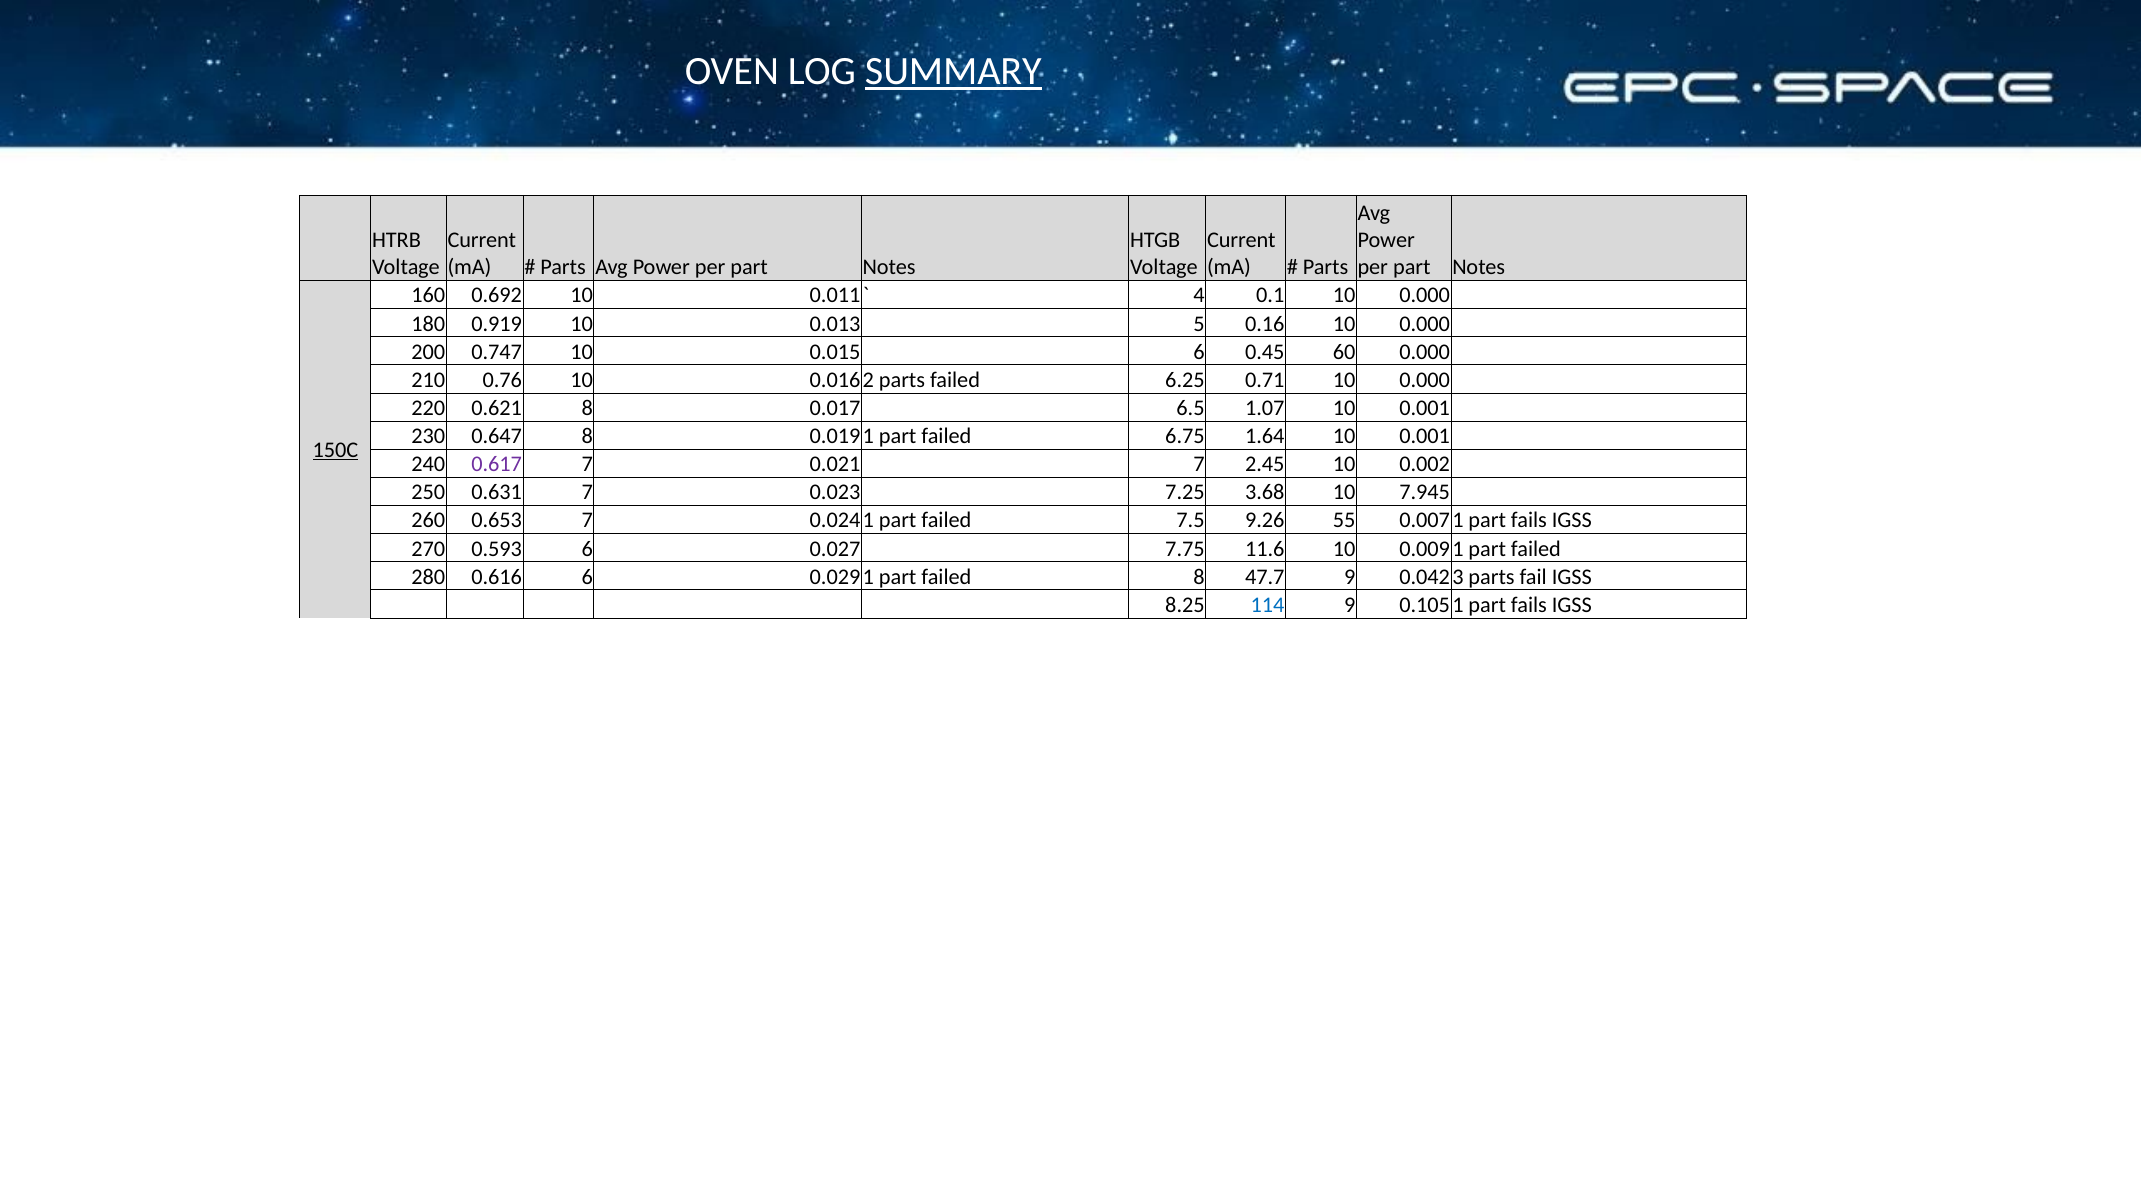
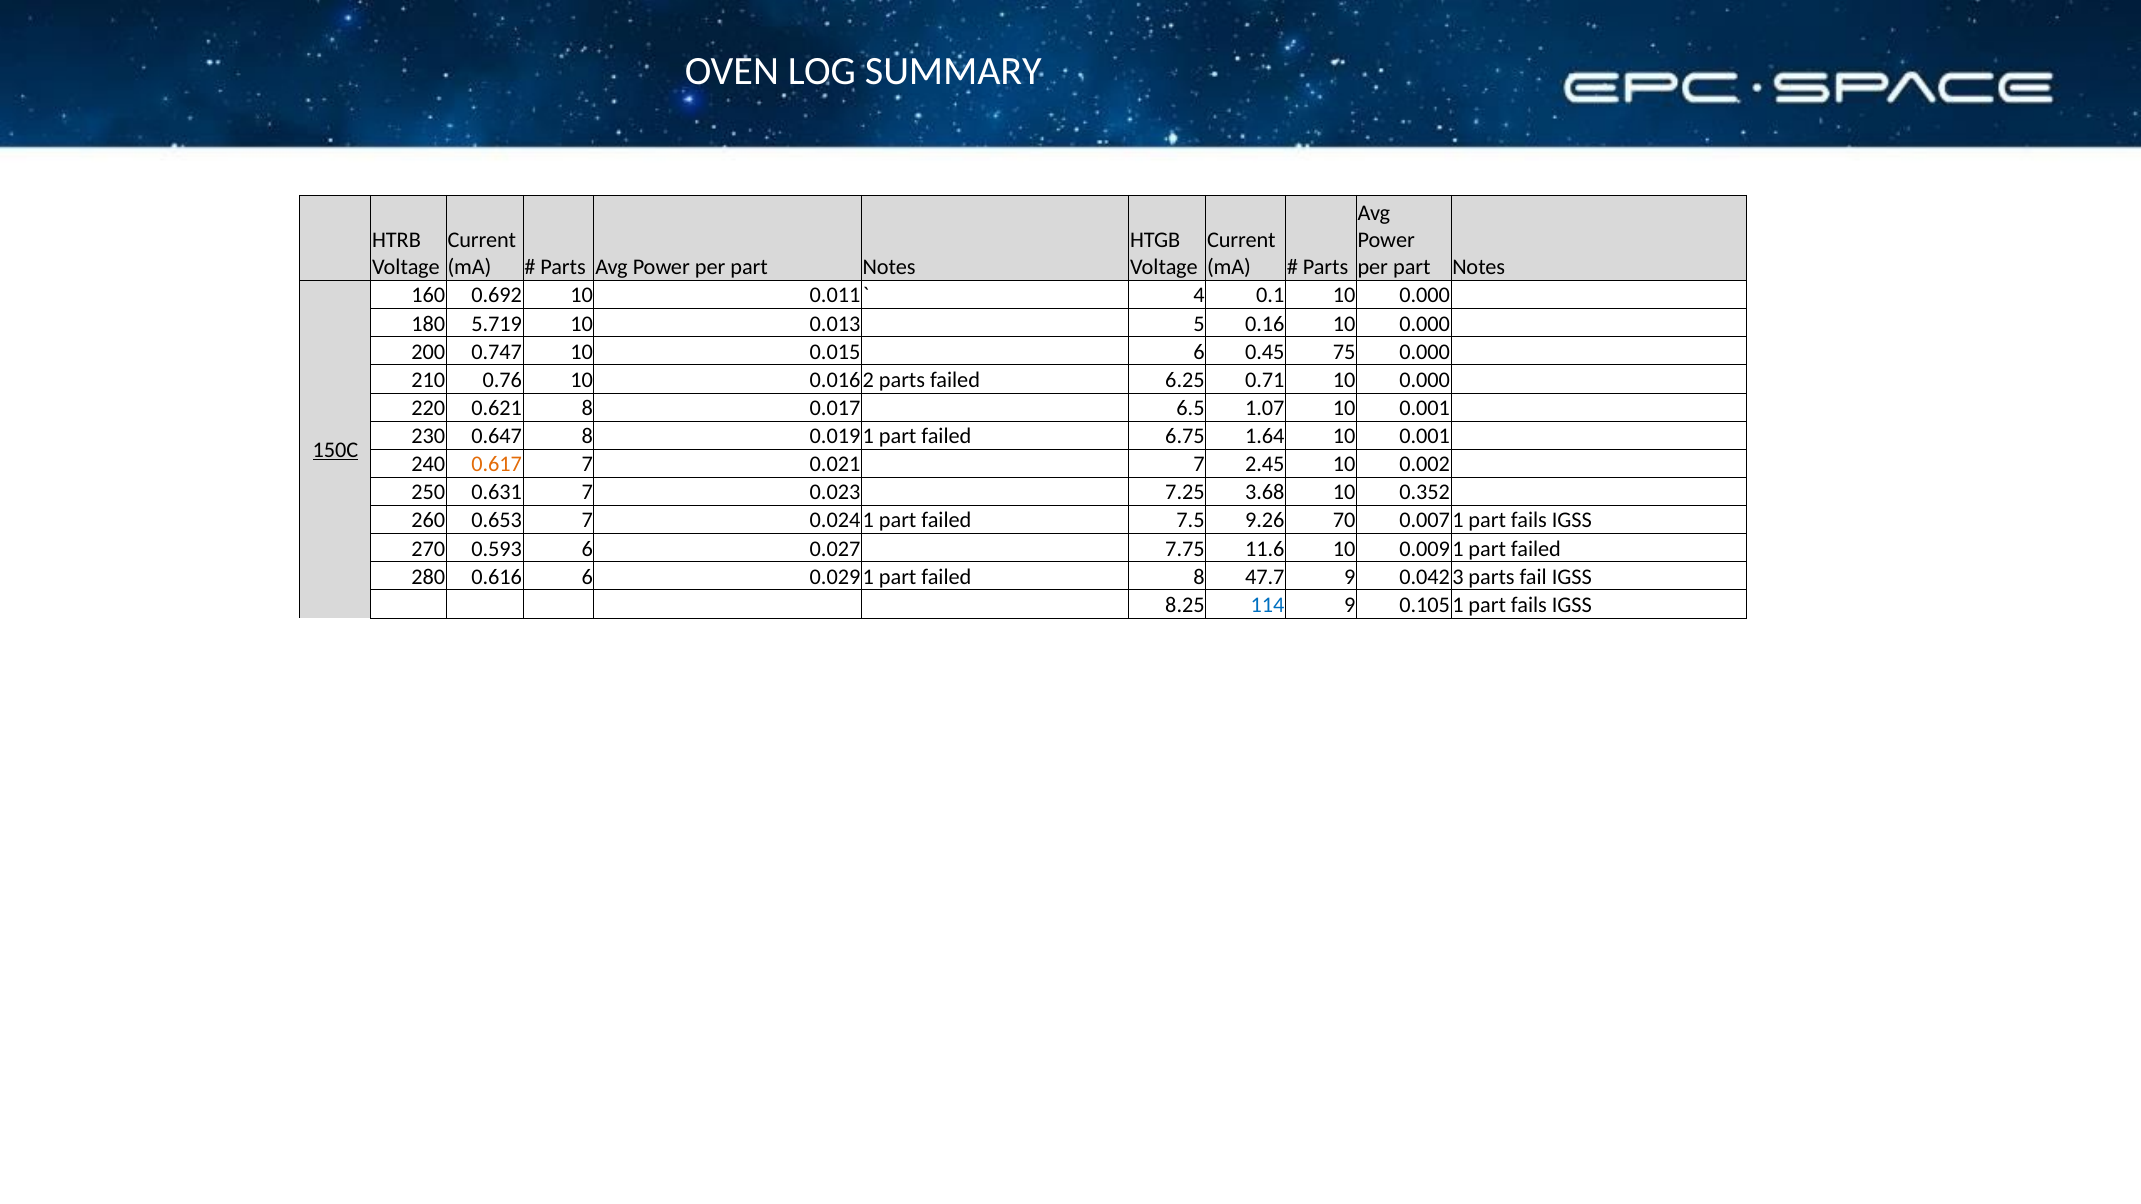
SUMMARY underline: present -> none (953, 71)
0.919: 0.919 -> 5.719 (497, 324)
60: 60 -> 75 (1344, 352)
0.617 colour: purple -> orange (497, 464)
7.945: 7.945 -> 0.352 (1425, 493)
55: 55 -> 70 (1344, 521)
